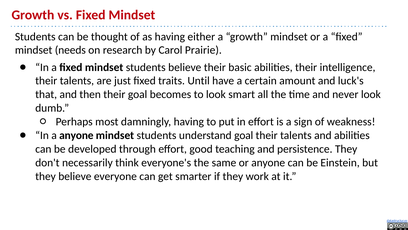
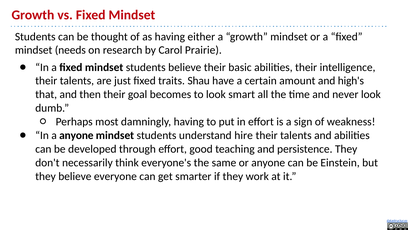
Until: Until -> Shau (199, 81)
luck's: luck's -> high's (351, 81)
understand goal: goal -> hire (244, 135)
